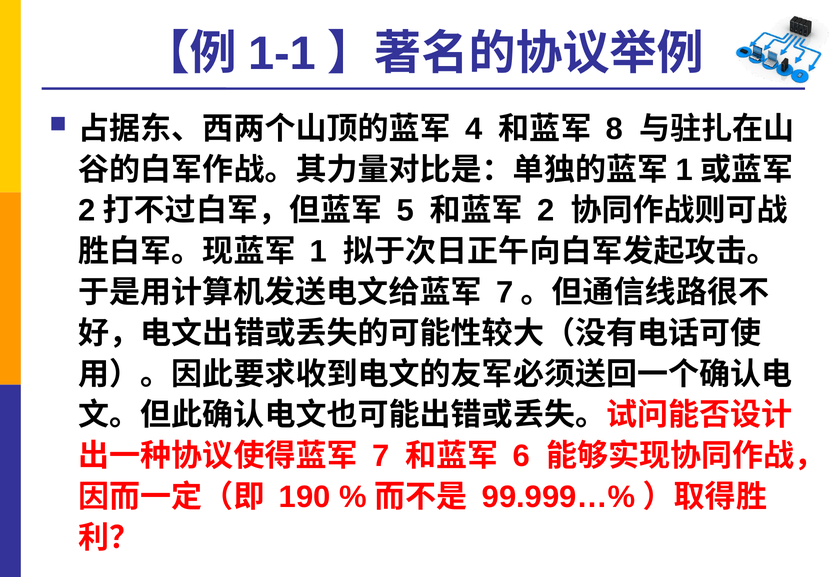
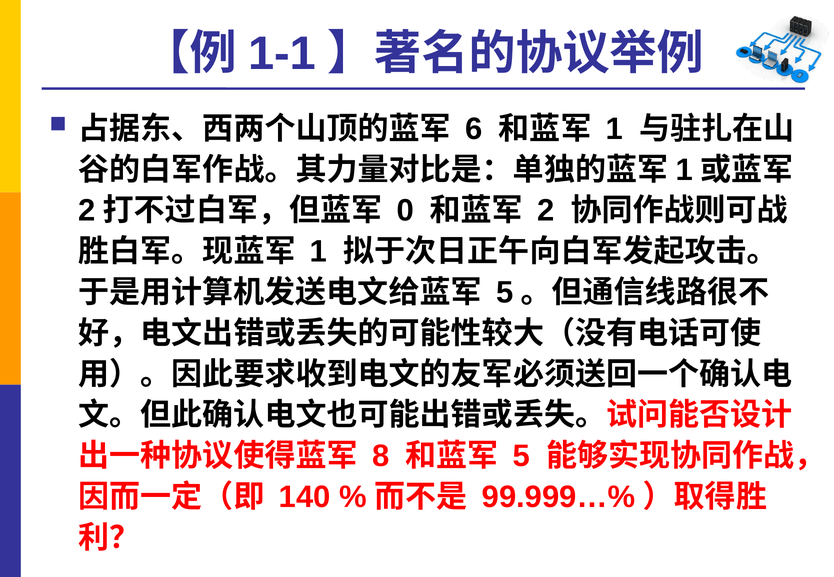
4: 4 -> 6 (474, 129)
8: 8 -> 1 (615, 129)
5: 5 -> 0 (405, 211)
7: 7 -> 5 (505, 293)
7: 7 -> 8 (381, 456)
6: 6 -> 5 (521, 456)
190: 190 -> 140 (305, 497)
